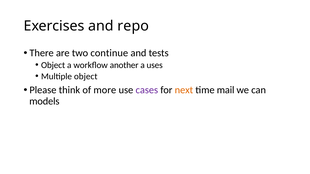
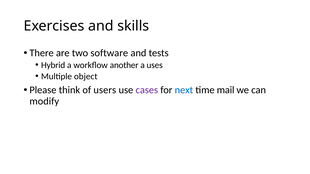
repo: repo -> skills (133, 26)
continue: continue -> software (109, 53)
Object: Object -> Hybrid (53, 65)
more: more -> users (105, 90)
next colour: orange -> blue (184, 90)
models: models -> modify (44, 101)
